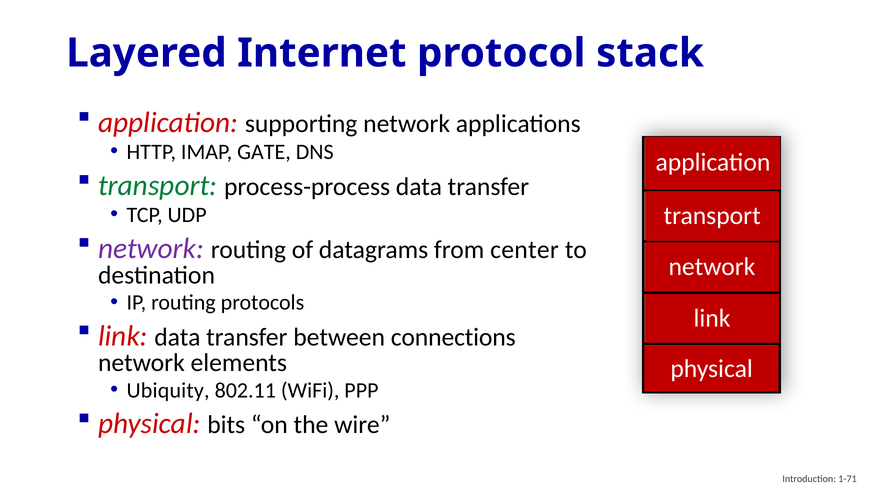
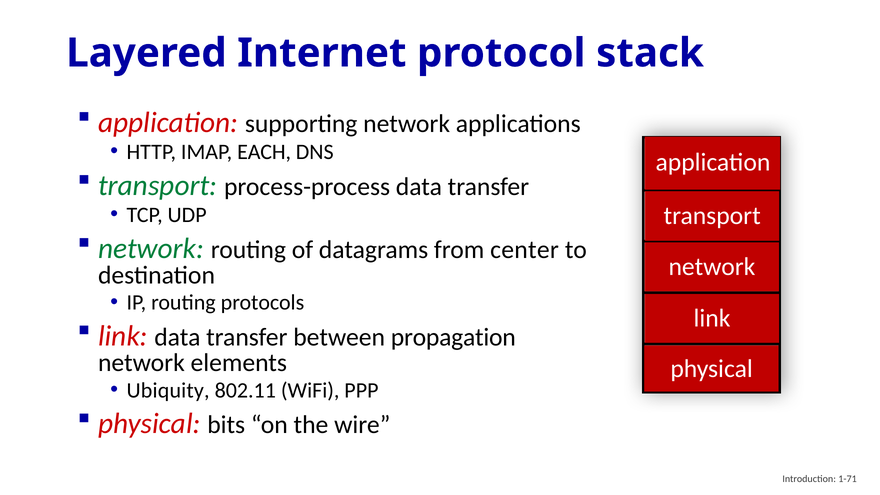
GATE: GATE -> EACH (264, 152)
network colour: purple -> green (151, 249)
connections: connections -> propagation (453, 337)
